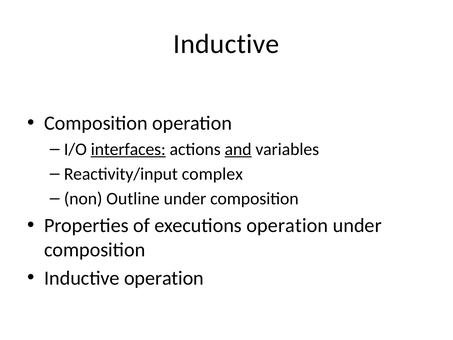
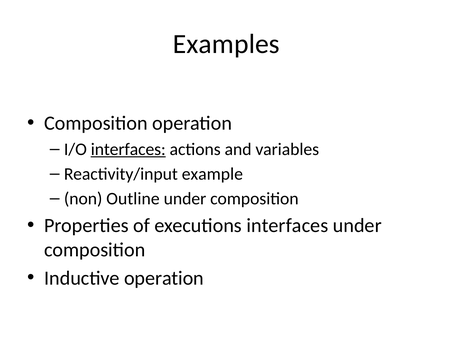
Inductive: Inductive -> Examples (226, 44)
and underline: present -> none (238, 149)
complex: complex -> example (212, 174)
executions operation: operation -> interfaces (287, 225)
